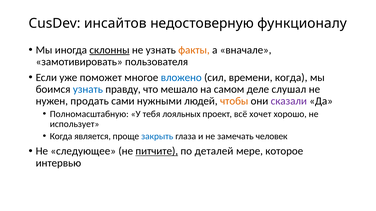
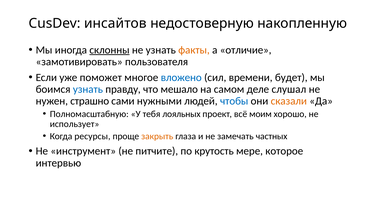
функционалу: функционалу -> накопленную (302, 23)
вначале: вначале -> отличие (246, 50)
времени когда: когда -> будет (291, 78)
продать: продать -> страшно (90, 101)
чтобы colour: orange -> blue (234, 101)
сказали colour: purple -> orange (289, 101)
хочет: хочет -> моим (260, 114)
является: является -> ресурсы (92, 137)
закрыть colour: blue -> orange (157, 137)
человек: человек -> частных (272, 137)
следующее: следующее -> инструмент (83, 151)
питчите underline: present -> none (157, 151)
деталей: деталей -> крутость (214, 151)
